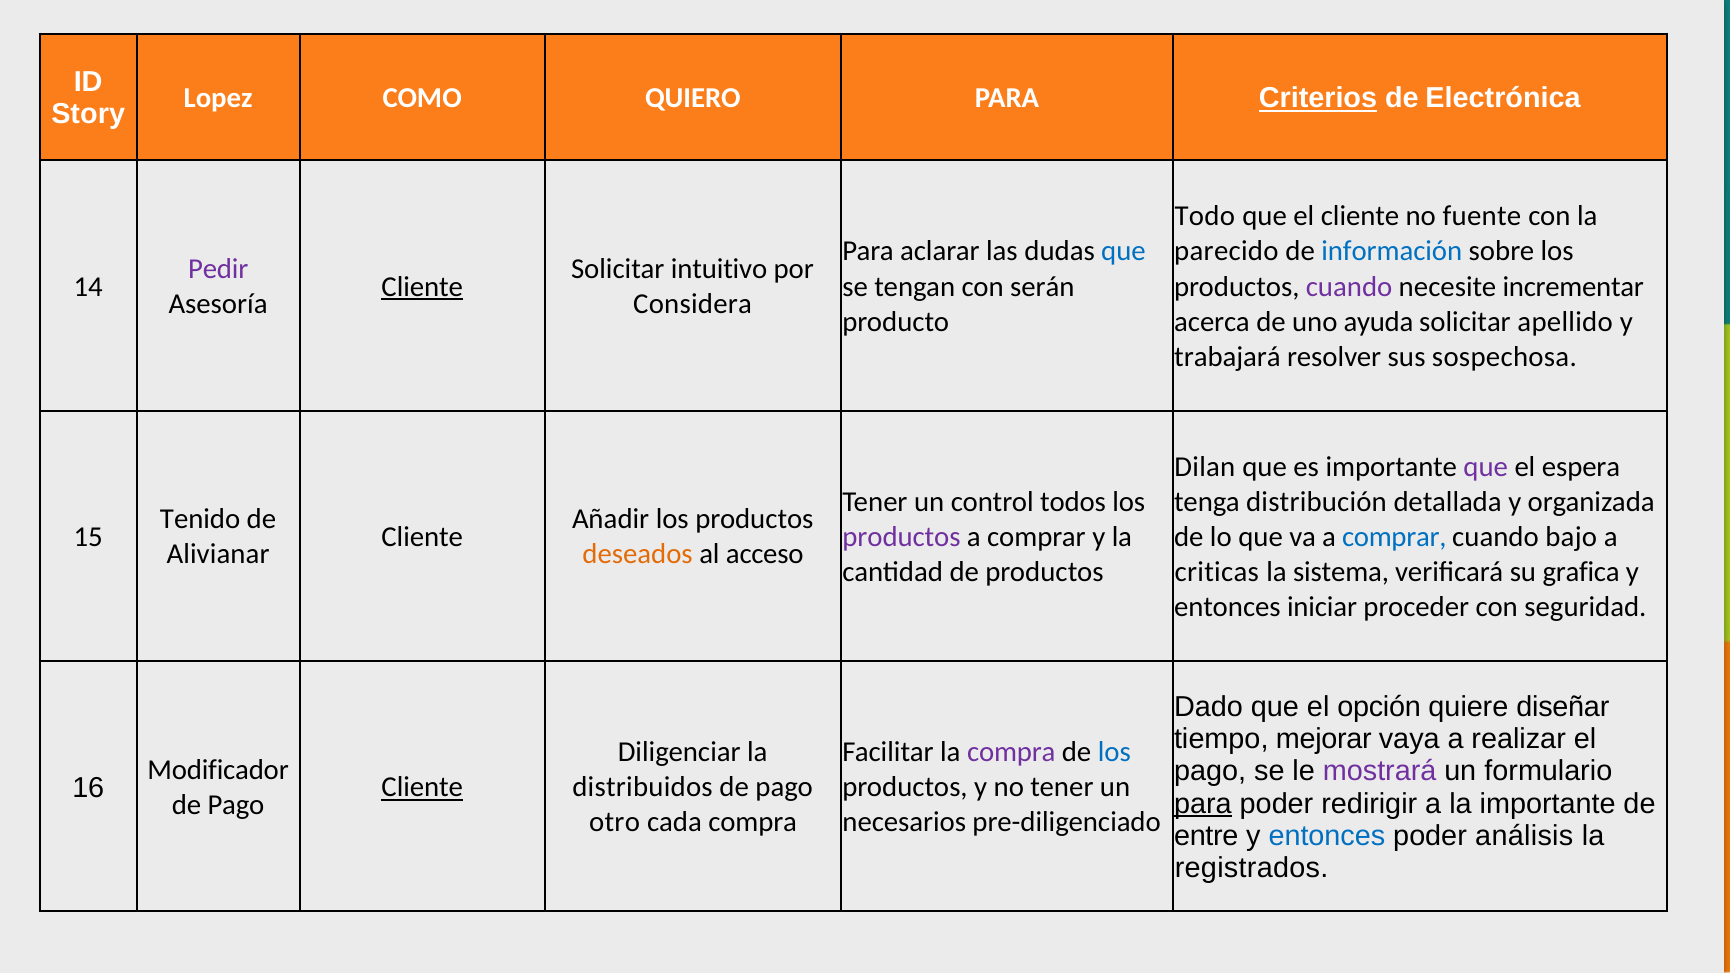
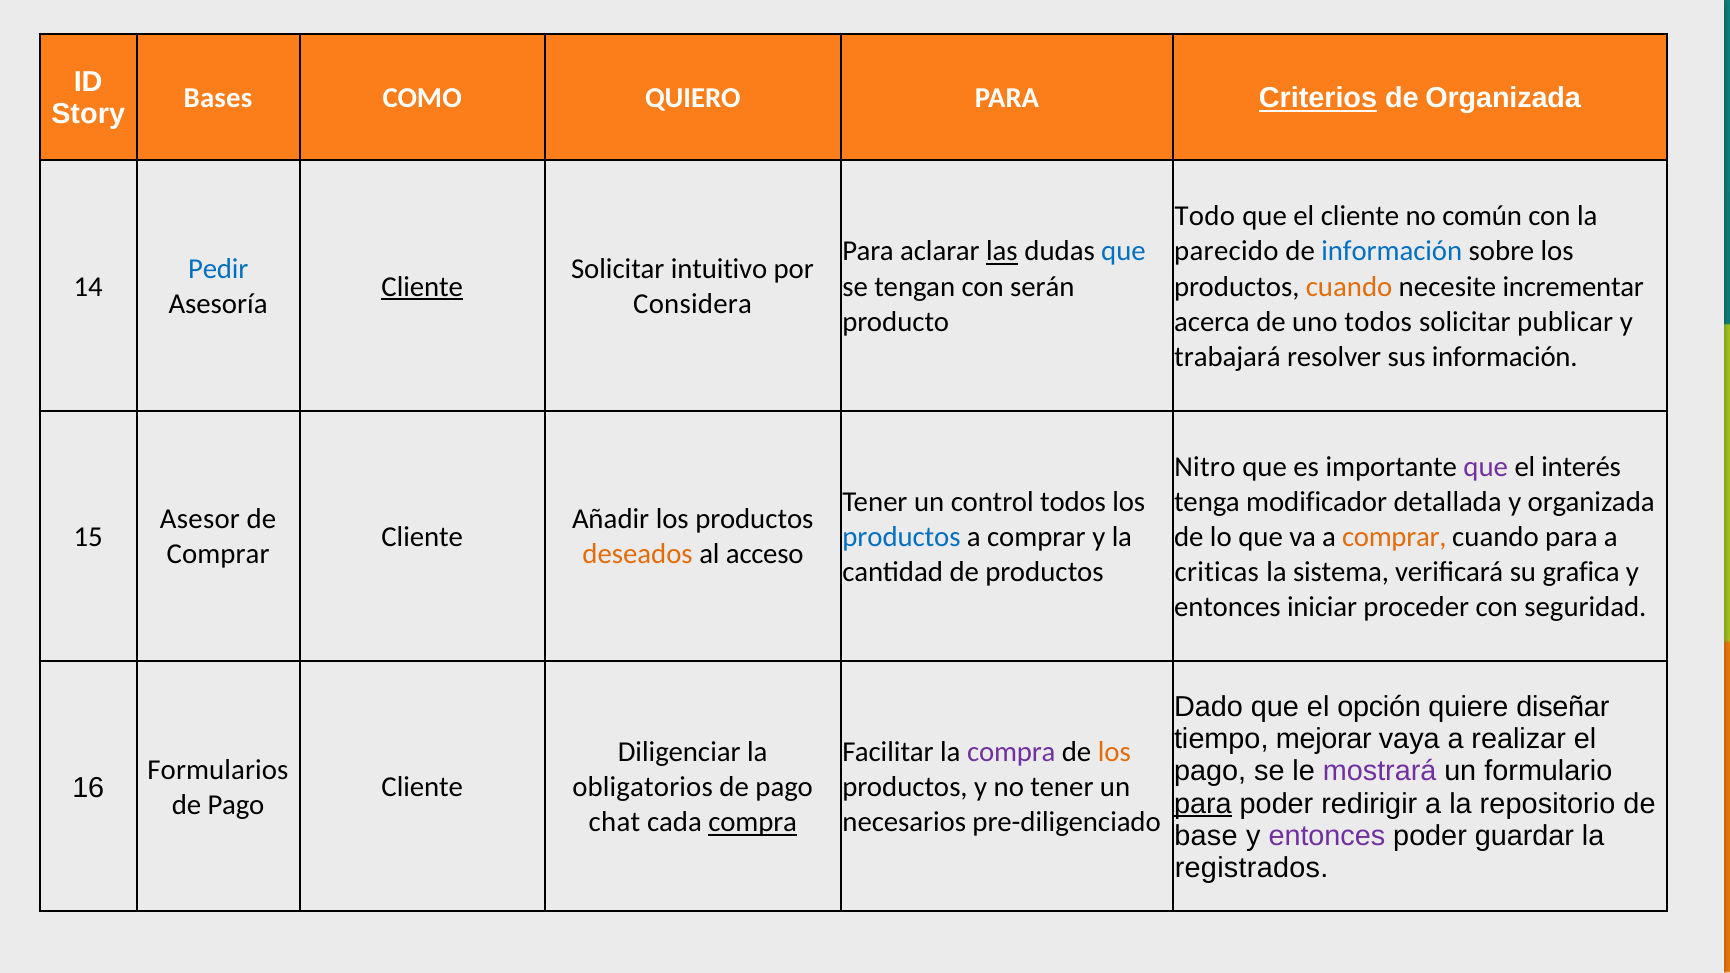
Lopez: Lopez -> Bases (218, 98)
de Electrónica: Electrónica -> Organizada (1503, 98)
fuente: fuente -> común (1482, 216)
las underline: none -> present (1002, 251)
Pedir colour: purple -> blue (218, 269)
cuando colour: purple -> orange (1349, 287)
uno ayuda: ayuda -> todos (1378, 322)
apellido: apellido -> publicar (1565, 322)
sus sospechosa: sospechosa -> información (1505, 357)
Dilan: Dilan -> Nitro (1205, 467)
espera: espera -> interés (1581, 467)
distribución: distribución -> modificador (1317, 502)
Tenido: Tenido -> Asesor (200, 519)
productos colour: purple -> blue (902, 537)
comprar colour: blue -> orange (1394, 537)
cuando bajo: bajo -> para (1571, 537)
Alivianar: Alivianar -> Comprar (218, 555)
los colour: blue -> orange (1114, 752)
Modificador: Modificador -> Formularios (218, 770)
Cliente underline: present -> none (422, 787)
distribuidos: distribuidos -> obligatorios (643, 787)
la importante: importante -> repositorio (1548, 804)
otro: otro -> chat (615, 823)
compra underline: none -> present (753, 823)
entre: entre -> base (1206, 836)
entonces colour: blue -> purple (1327, 836)
análisis: análisis -> guardar (1524, 836)
